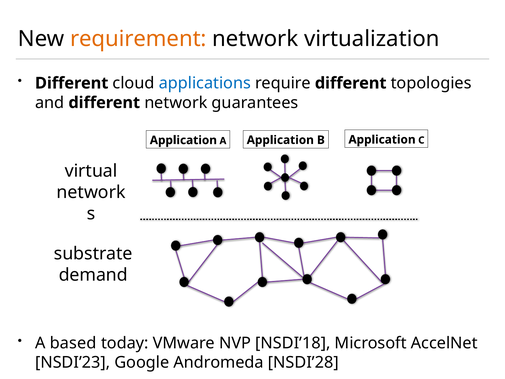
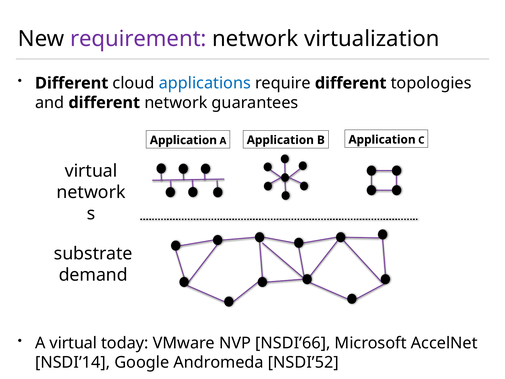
requirement colour: orange -> purple (138, 39)
A based: based -> virtual (73, 343)
NSDI’18: NSDI’18 -> NSDI’66 (293, 343)
NSDI’23: NSDI’23 -> NSDI’14 (73, 362)
NSDI’28: NSDI’28 -> NSDI’52 (303, 362)
